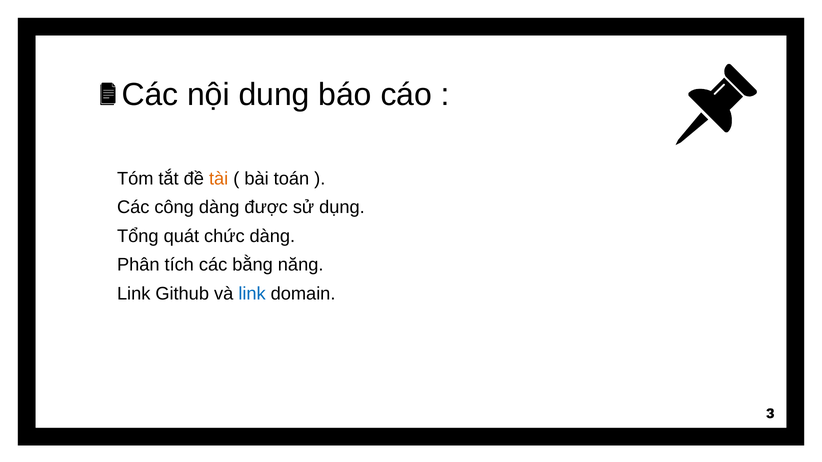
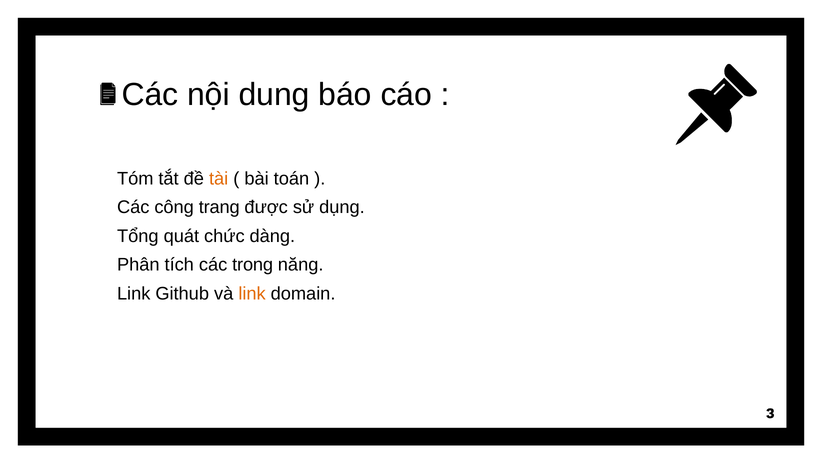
công dàng: dàng -> trang (219, 207)
bằng: bằng -> trong (253, 265)
link colour: blue -> orange (252, 294)
